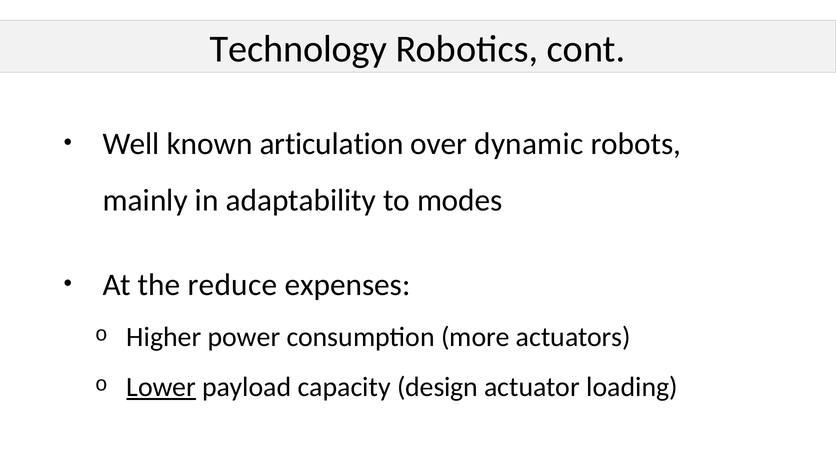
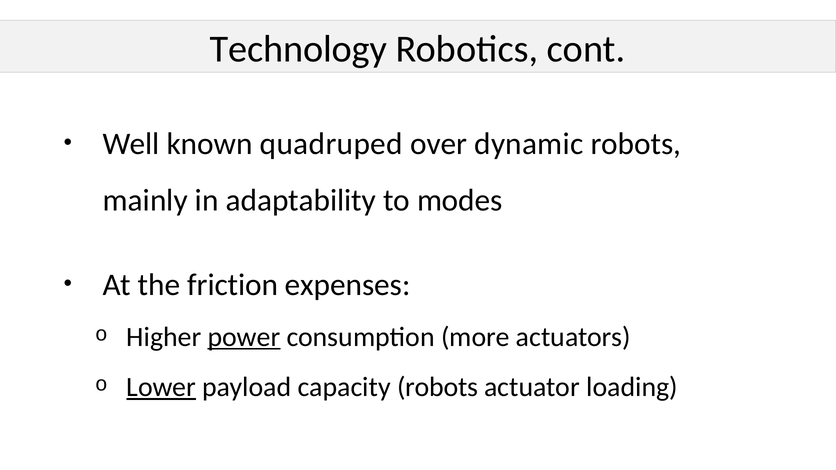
articulation: articulation -> quadruped (331, 144)
reduce: reduce -> friction (233, 285)
power underline: none -> present (244, 337)
capacity design: design -> robots (438, 387)
